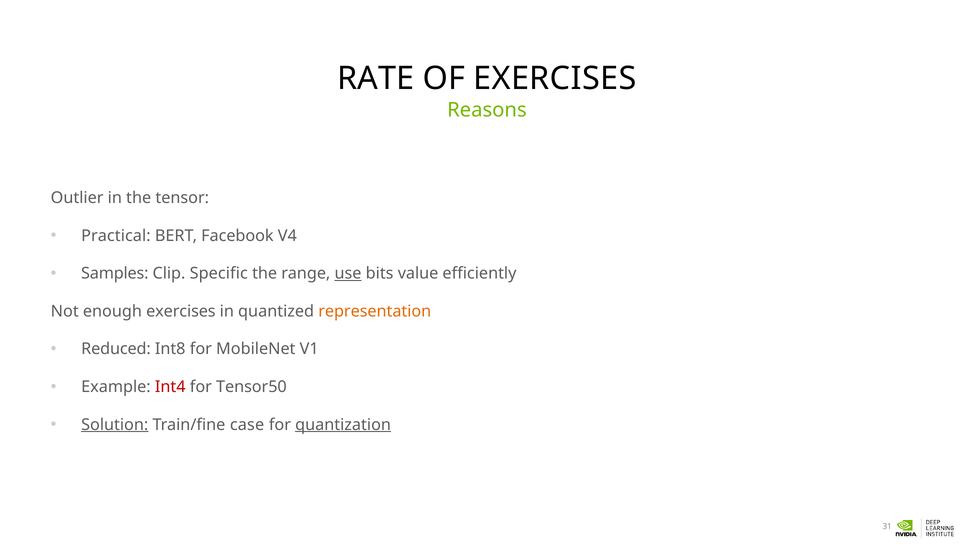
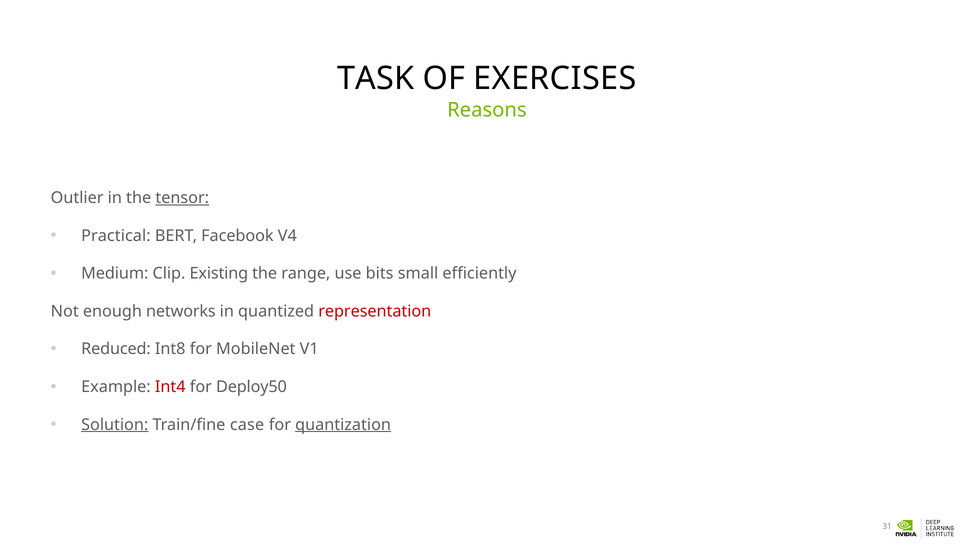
RATE: RATE -> TASK (376, 79)
tensor underline: none -> present (182, 198)
Samples: Samples -> Medium (115, 273)
Specific: Specific -> Existing (219, 273)
use underline: present -> none (348, 273)
value: value -> small (418, 273)
enough exercises: exercises -> networks (181, 311)
representation colour: orange -> red (375, 311)
Tensor50: Tensor50 -> Deploy50 (251, 387)
